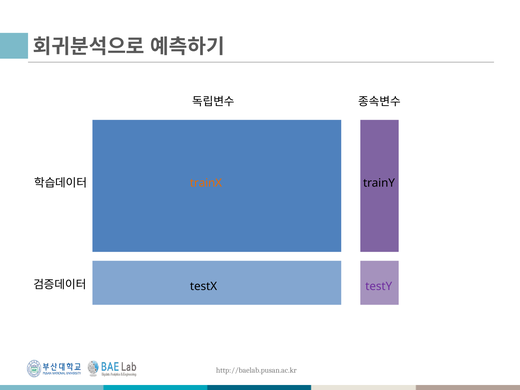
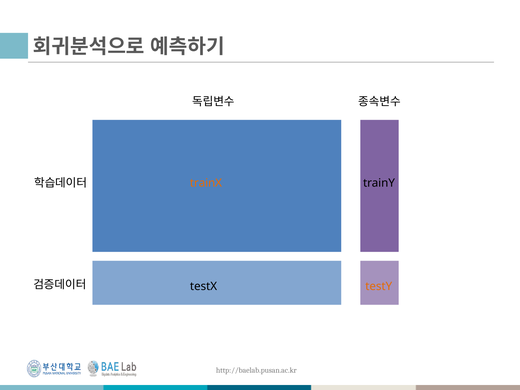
testY colour: purple -> orange (379, 287)
